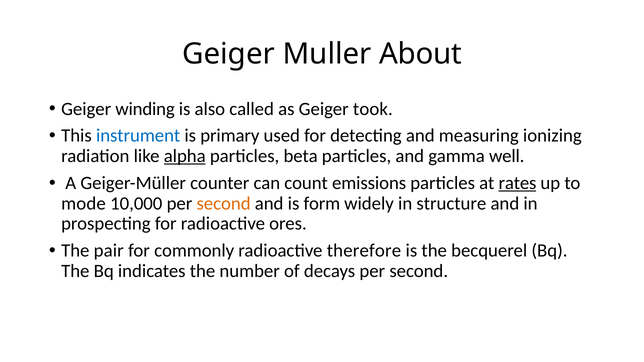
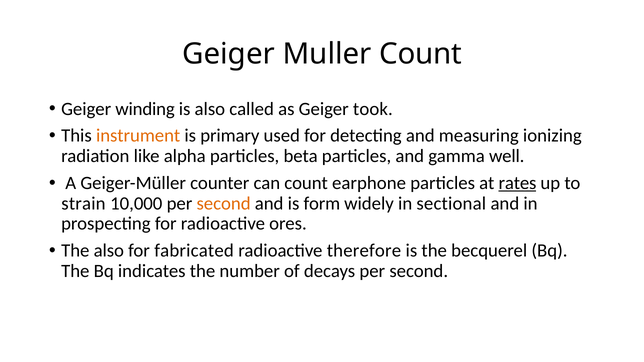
Muller About: About -> Count (420, 54)
instrument colour: blue -> orange (138, 136)
alpha underline: present -> none (185, 156)
emissions: emissions -> earphone (369, 183)
mode: mode -> strain (83, 203)
structure: structure -> sectional (451, 203)
The pair: pair -> also (109, 251)
commonly: commonly -> fabricated (194, 251)
